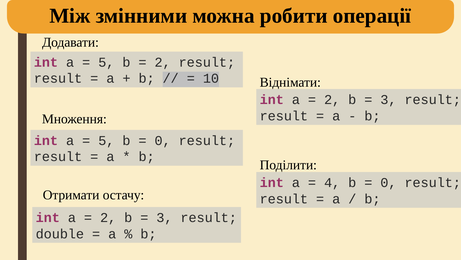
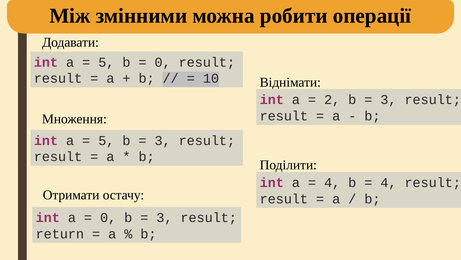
2: 2 -> 0 (163, 62)
0: 0 -> 3 (163, 140)
0: 0 -> 4 (388, 182)
2: 2 -> 0 (108, 217)
double: double -> return (60, 233)
